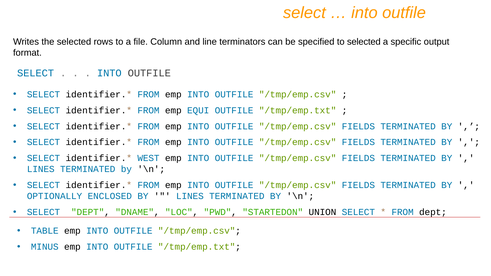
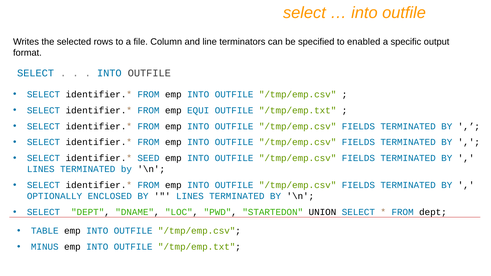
to selected: selected -> enabled (364, 42)
WEST: WEST -> SEED (148, 158)
